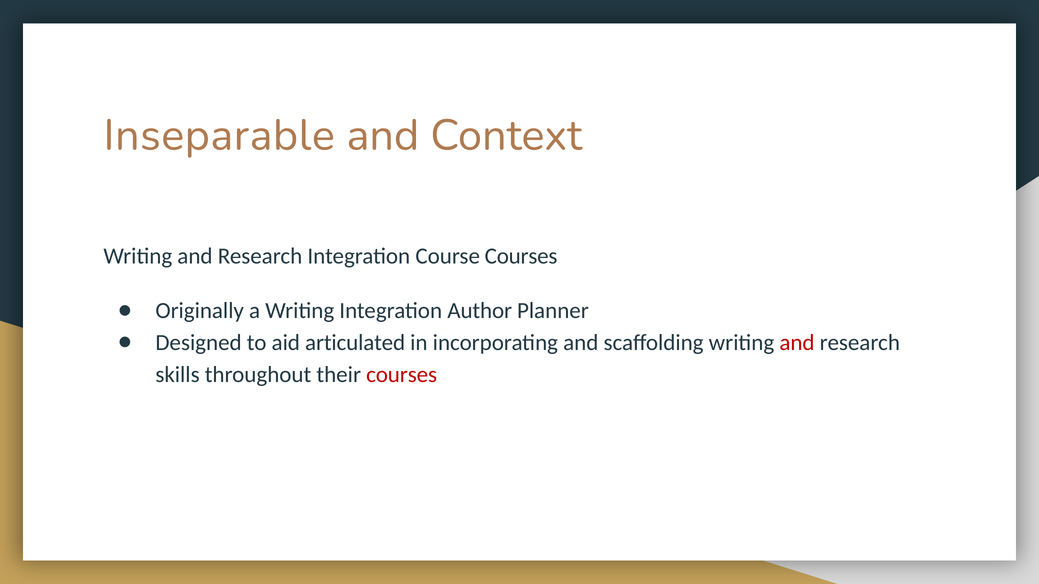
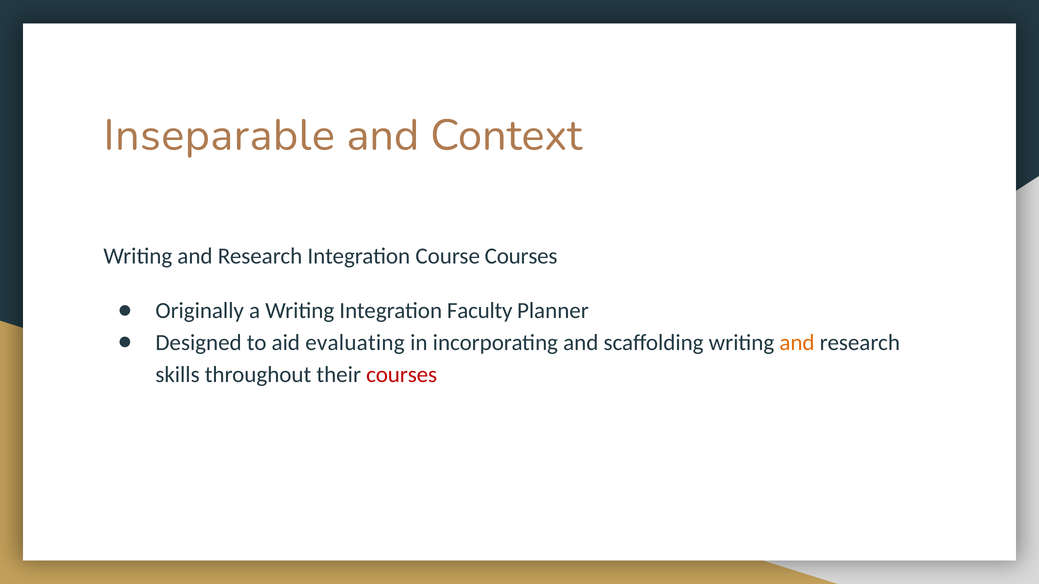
Author: Author -> Faculty (480, 311)
articulated: articulated -> evaluating (355, 343)
and colour: red -> orange (797, 343)
